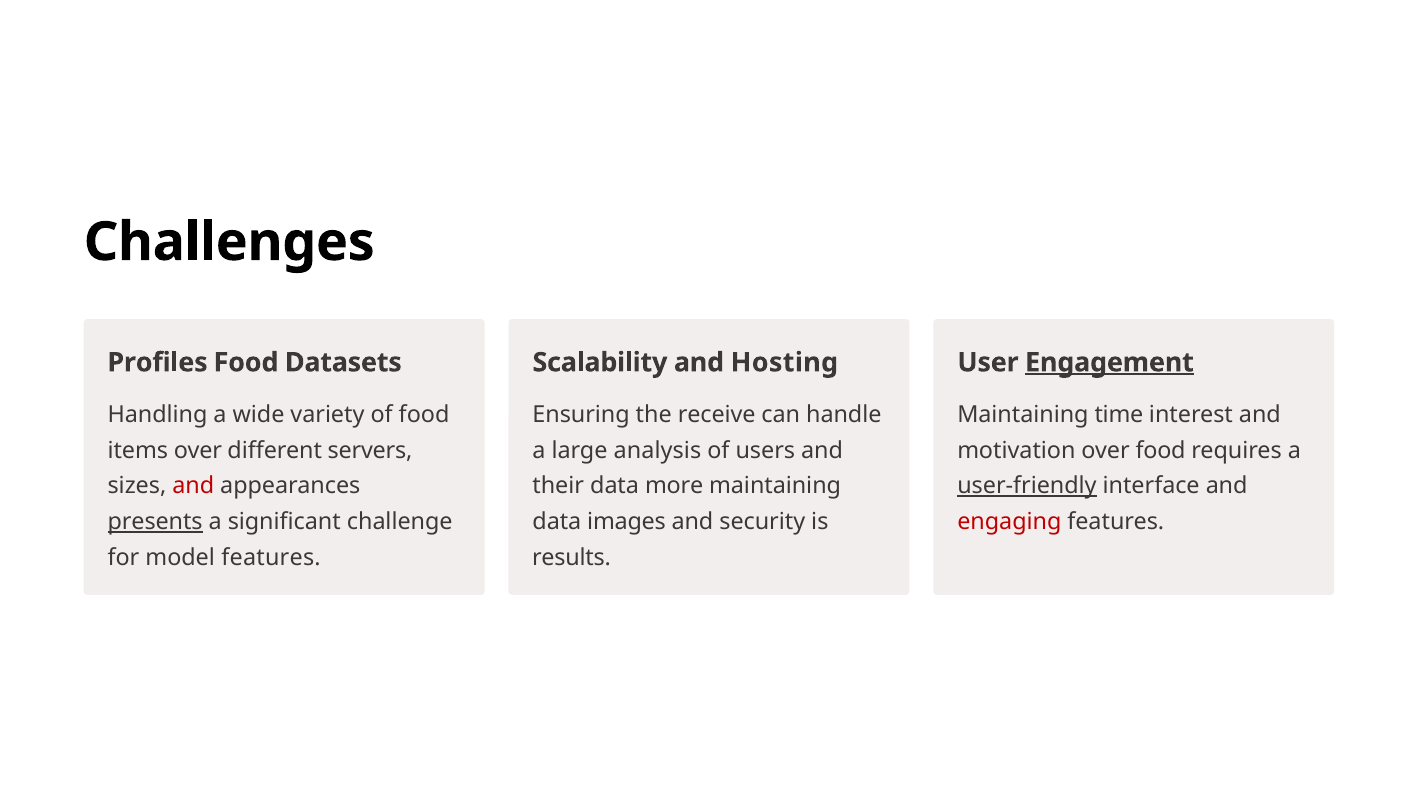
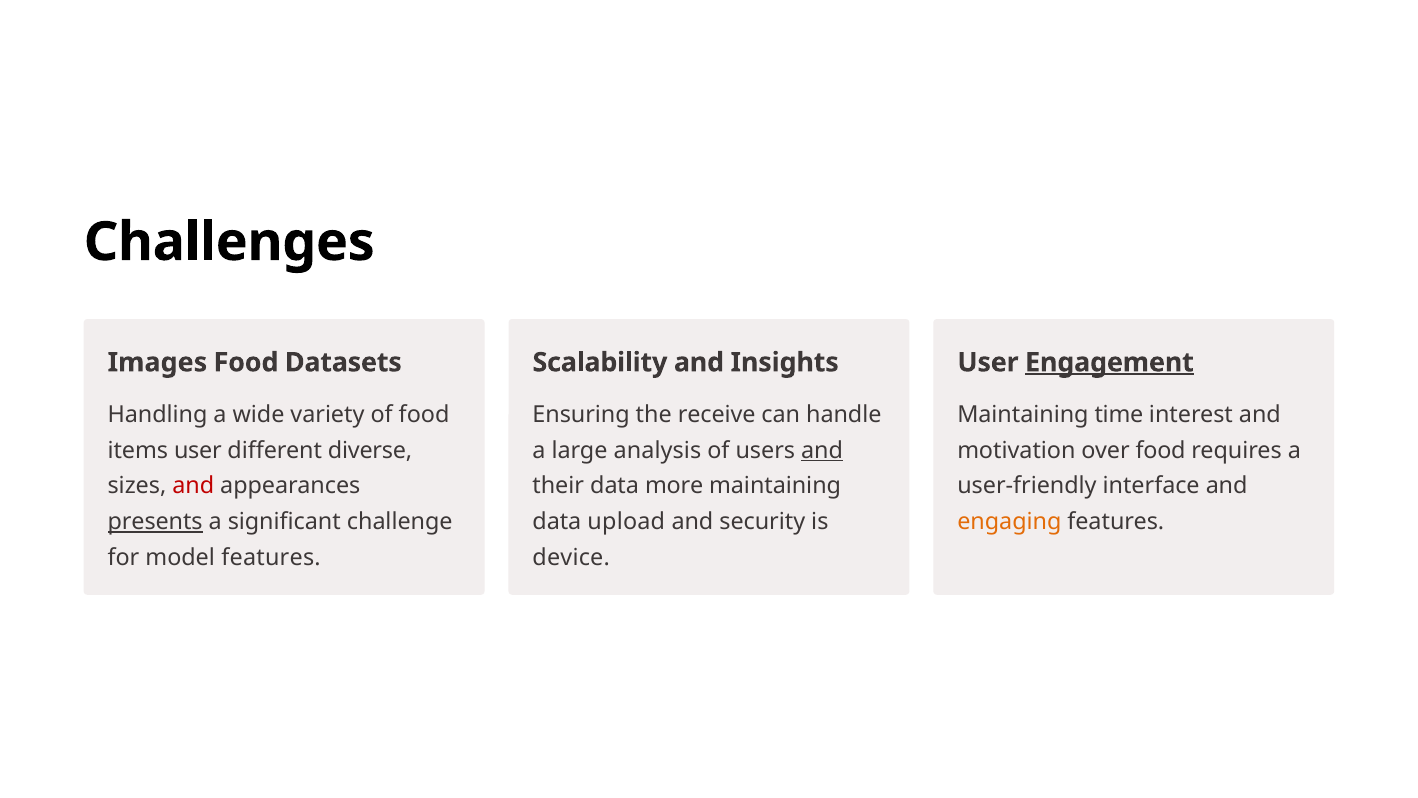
Profiles: Profiles -> Images (157, 362)
Hosting: Hosting -> Insights (785, 362)
items over: over -> user (198, 450)
servers: servers -> diverse (370, 450)
and underline: none -> present (822, 450)
user-friendly underline: present -> none (1027, 486)
images: images -> upload (626, 522)
engaging colour: red -> orange (1009, 522)
results: results -> device (571, 557)
